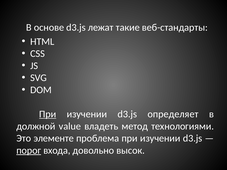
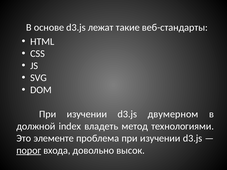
При underline: present -> none (48, 114)
определяет: определяет -> двумерном (173, 114)
value: value -> index (70, 126)
